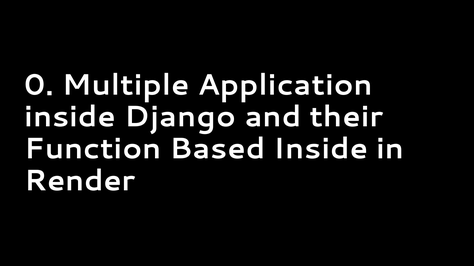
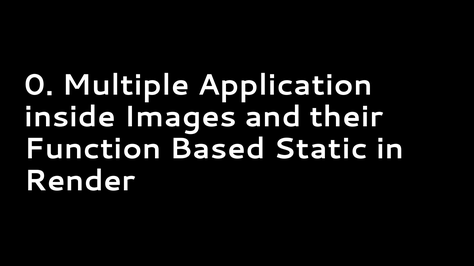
Django: Django -> Images (180, 117)
Based Inside: Inside -> Static (321, 149)
